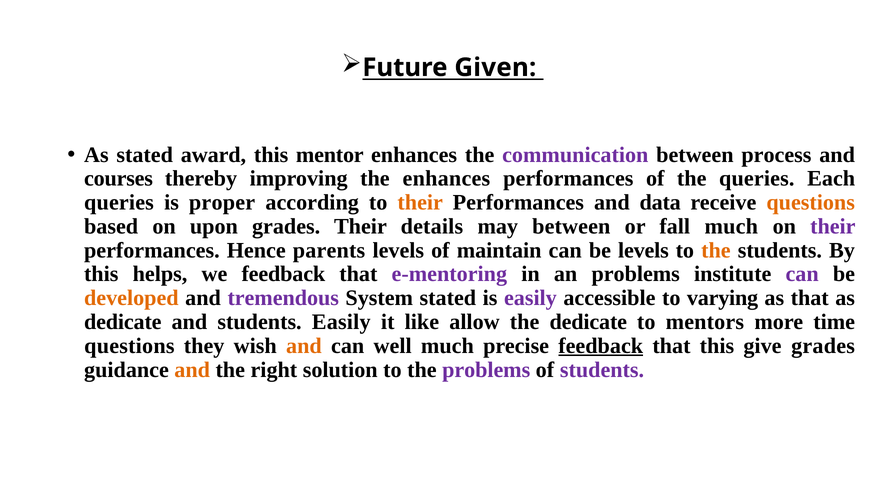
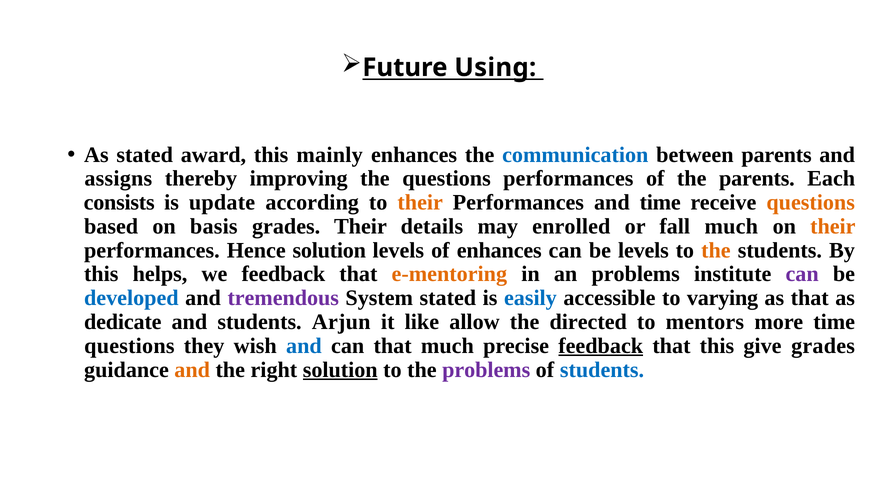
Given: Given -> Using (495, 67)
mentor: mentor -> mainly (330, 155)
communication colour: purple -> blue (575, 155)
between process: process -> parents (777, 155)
courses: courses -> assigns (118, 179)
the enhances: enhances -> questions (447, 179)
the queries: queries -> parents (757, 179)
queries: queries -> consists (119, 202)
proper: proper -> update (222, 202)
and data: data -> time (660, 202)
upon: upon -> basis (214, 226)
may between: between -> enrolled (571, 226)
their colour: purple -> orange (833, 226)
Hence parents: parents -> solution (329, 250)
of maintain: maintain -> enhances (499, 250)
e-mentoring colour: purple -> orange (449, 274)
developed colour: orange -> blue (131, 298)
easily colour: purple -> blue (530, 298)
students Easily: Easily -> Arjun (341, 322)
the dedicate: dedicate -> directed (588, 322)
and colour: orange -> blue (304, 346)
can well: well -> that (393, 346)
solution underline: none -> present (340, 370)
students colour: purple -> blue (602, 370)
